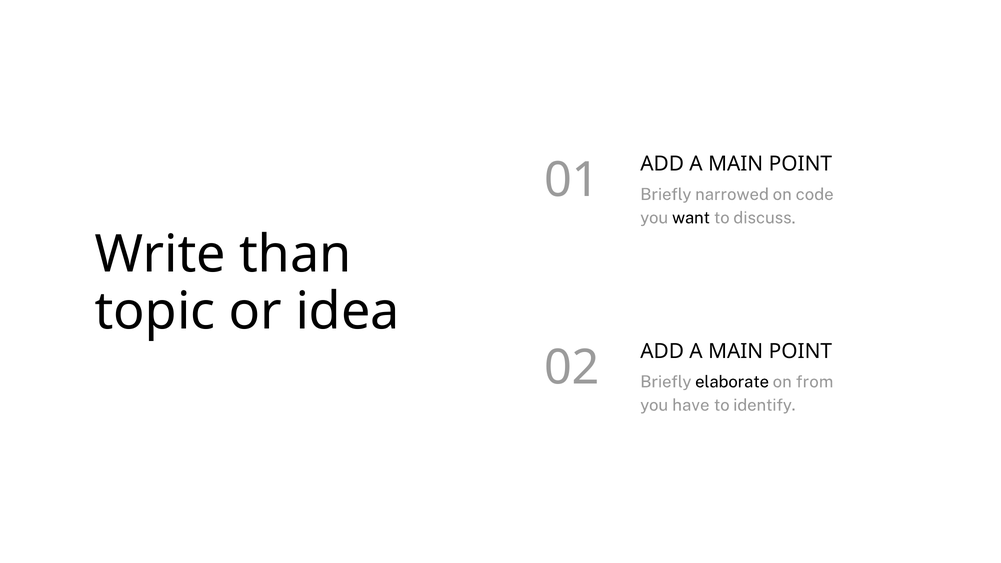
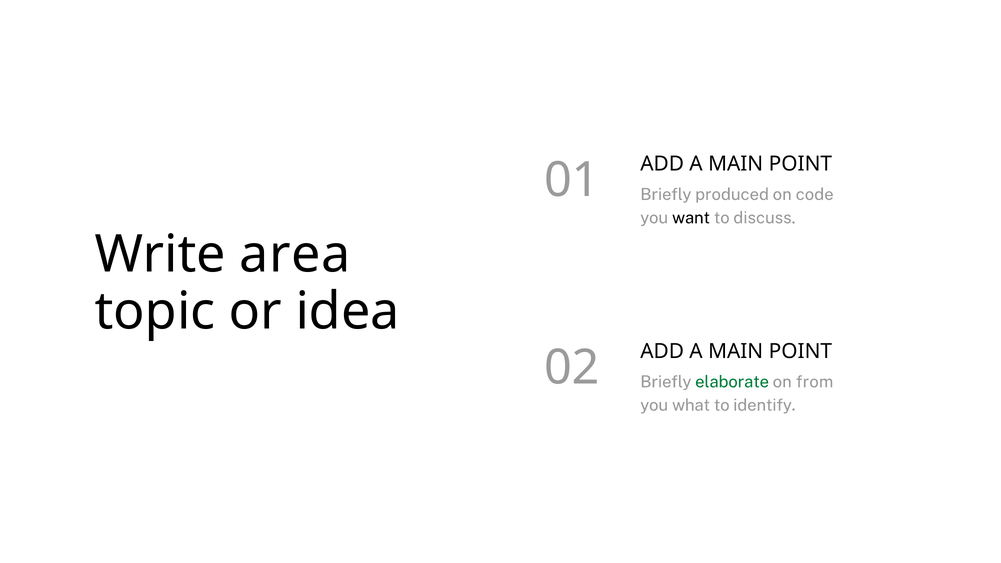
narrowed: narrowed -> produced (732, 194)
than: than -> area (295, 254)
elaborate colour: black -> green (732, 382)
have: have -> what (691, 405)
